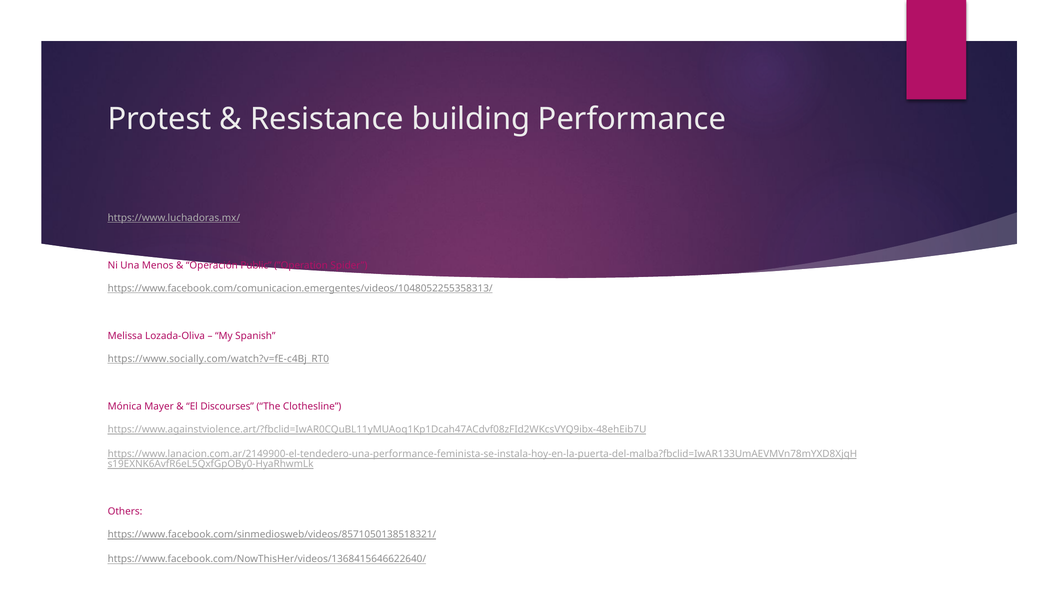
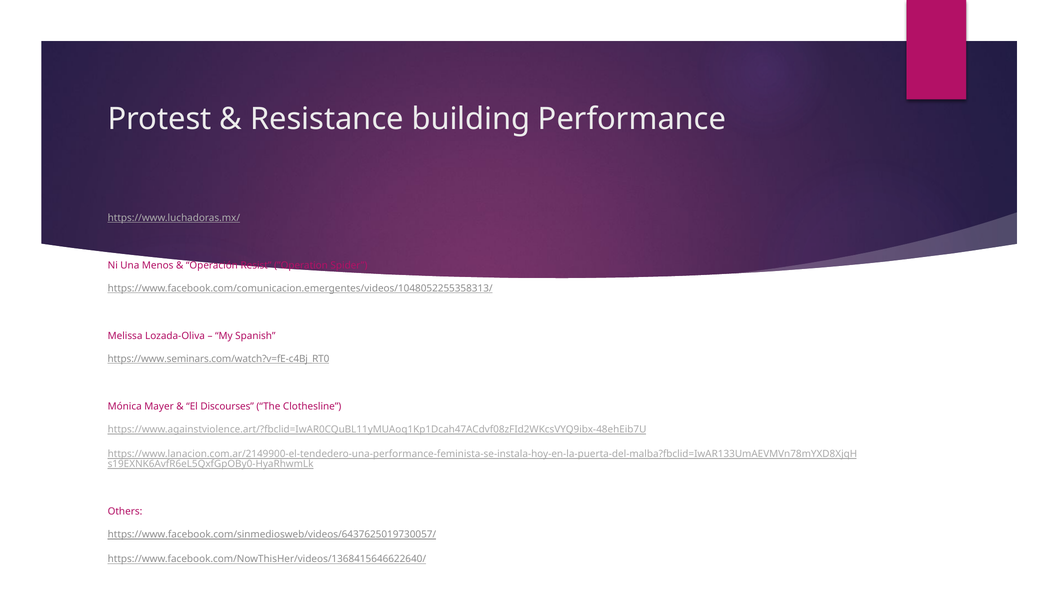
Public: Public -> Resist (256, 265)
https://www.socially.com/watch?v=fE-c4Bj_RT0: https://www.socially.com/watch?v=fE-c4Bj_RT0 -> https://www.seminars.com/watch?v=fE-c4Bj_RT0 (218, 359)
https://www.facebook.com/sinmediosweb/videos/8571050138518321/: https://www.facebook.com/sinmediosweb/videos/8571050138518321/ -> https://www.facebook.com/sinmediosweb/videos/6437625019730057/ (272, 534)
